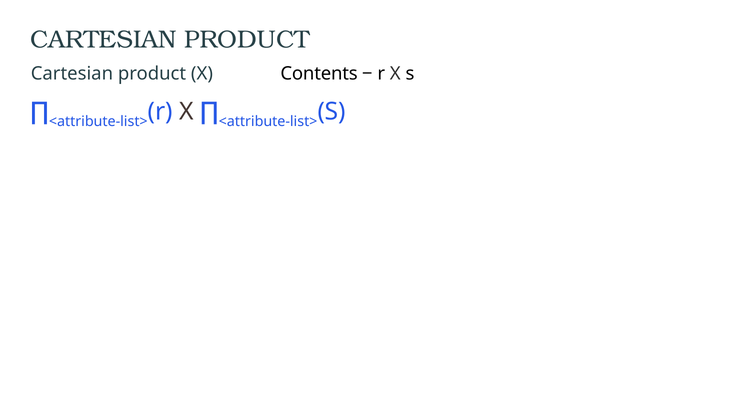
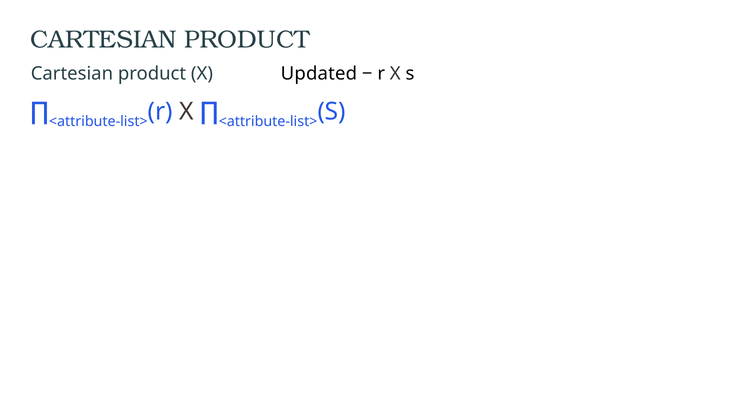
Contents: Contents -> Updated (319, 74)
